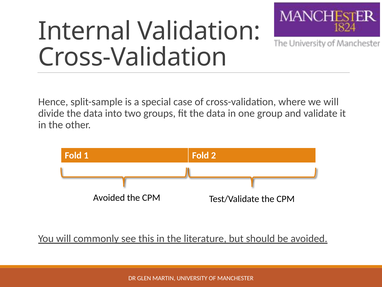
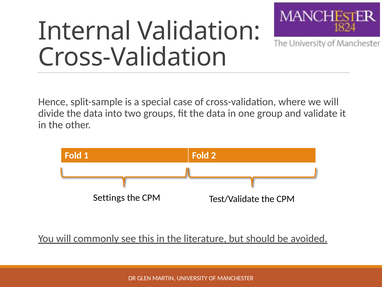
Avoided: Avoided -> Settings (109, 197)
